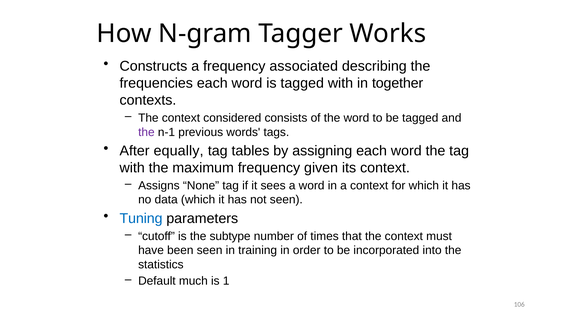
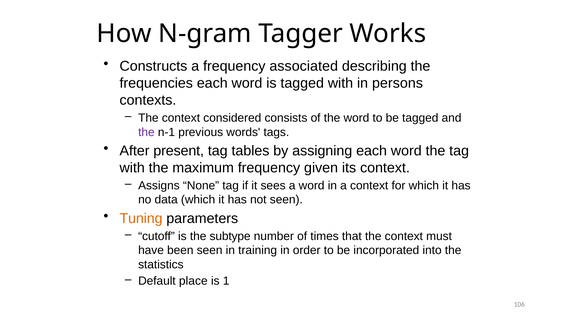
together: together -> persons (397, 83)
equally: equally -> present (179, 151)
Tuning colour: blue -> orange (141, 219)
much: much -> place (193, 281)
